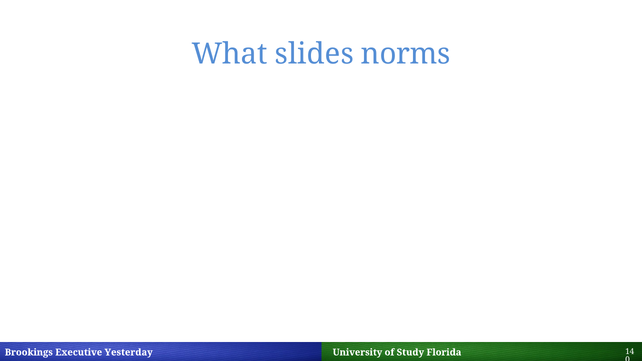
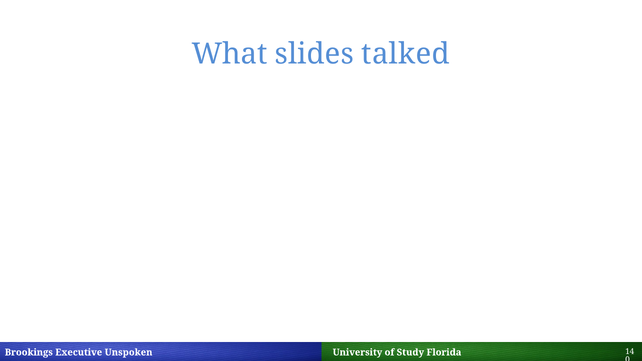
norms: norms -> talked (406, 54)
Yesterday: Yesterday -> Unspoken (129, 352)
